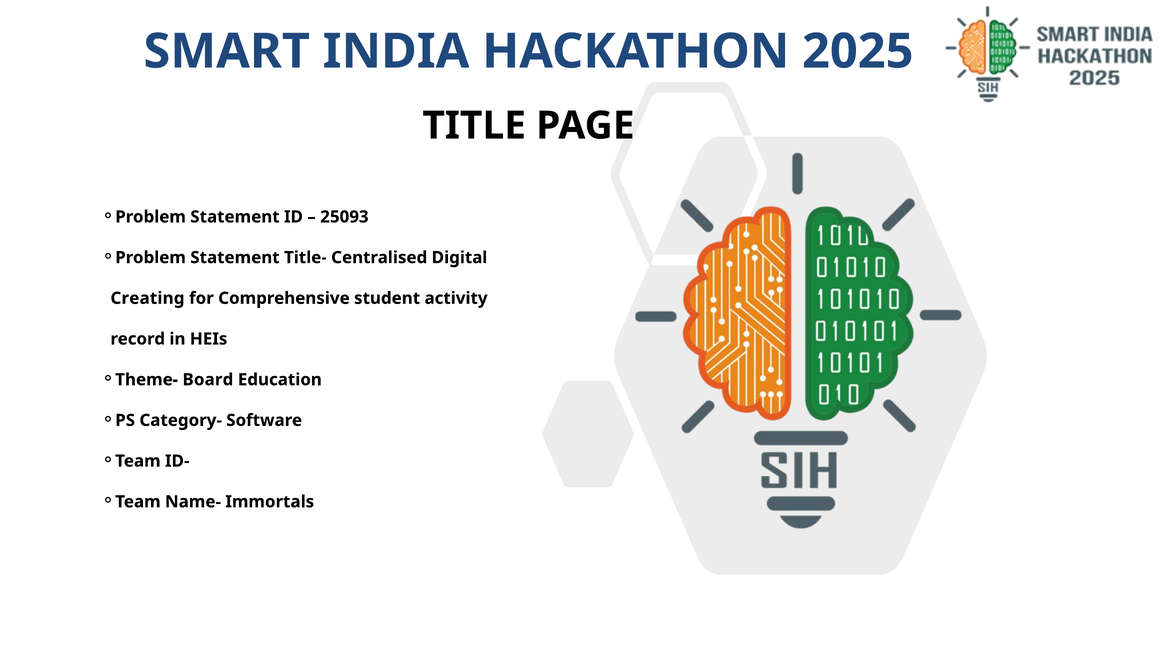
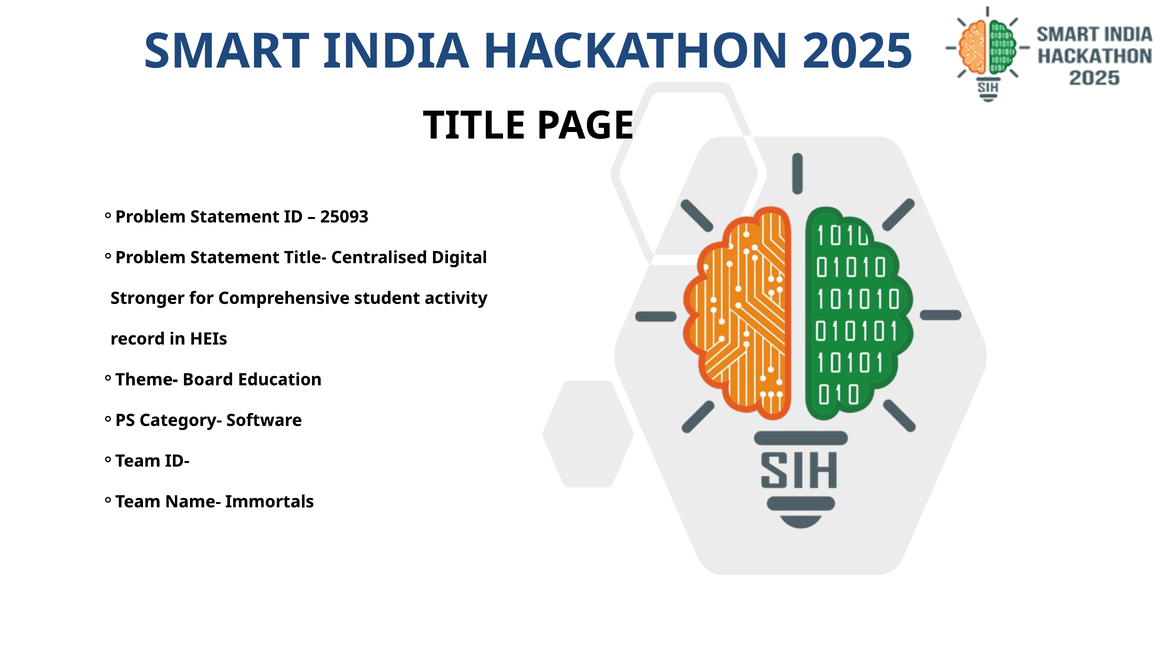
Creating: Creating -> Stronger (148, 299)
